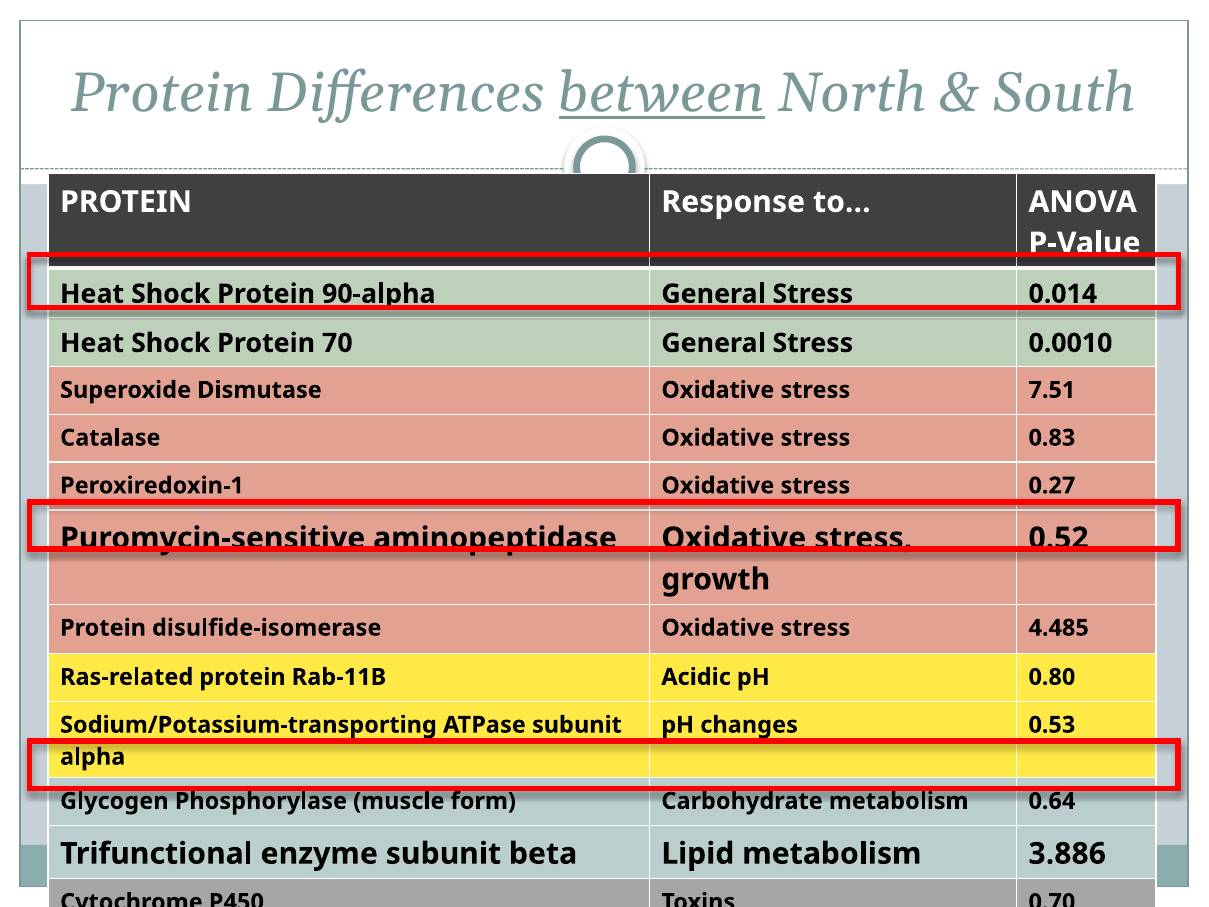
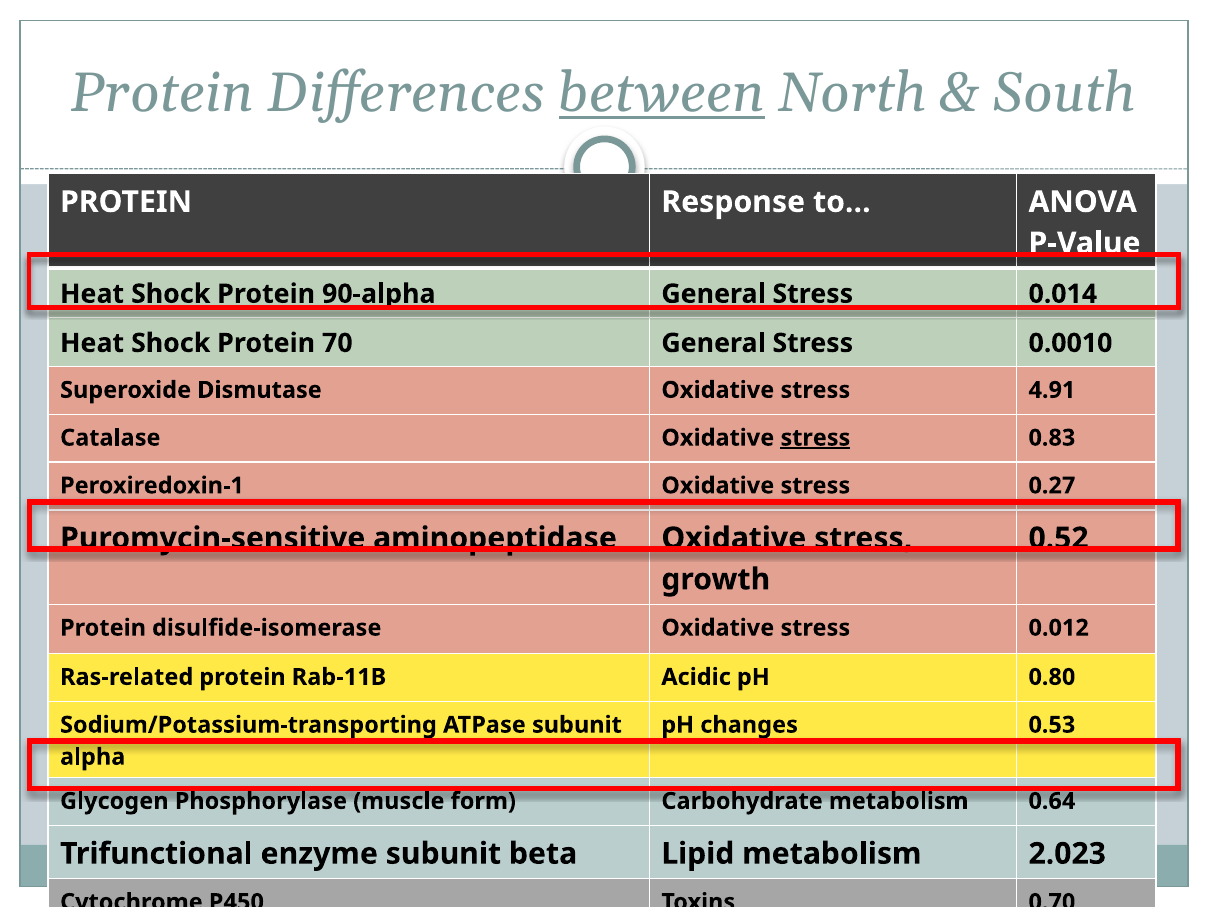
7.51: 7.51 -> 4.91 (1052, 390)
stress underline: none -> present (815, 438)
4.485: 4.485 -> 0.012 (1059, 628)
3.886: 3.886 -> 2.023 (1067, 854)
